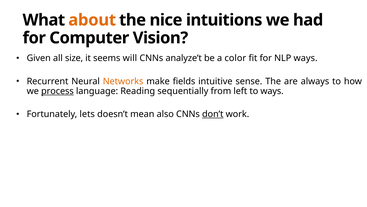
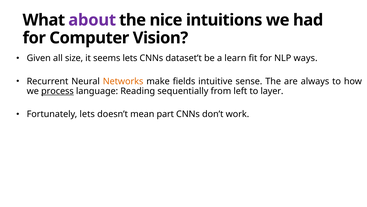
about colour: orange -> purple (92, 20)
seems will: will -> lets (130, 58)
analyze’t: analyze’t -> dataset’t (184, 58)
color: color -> learn (235, 58)
to ways: ways -> layer (272, 91)
also: also -> part (165, 114)
don’t underline: present -> none (213, 114)
